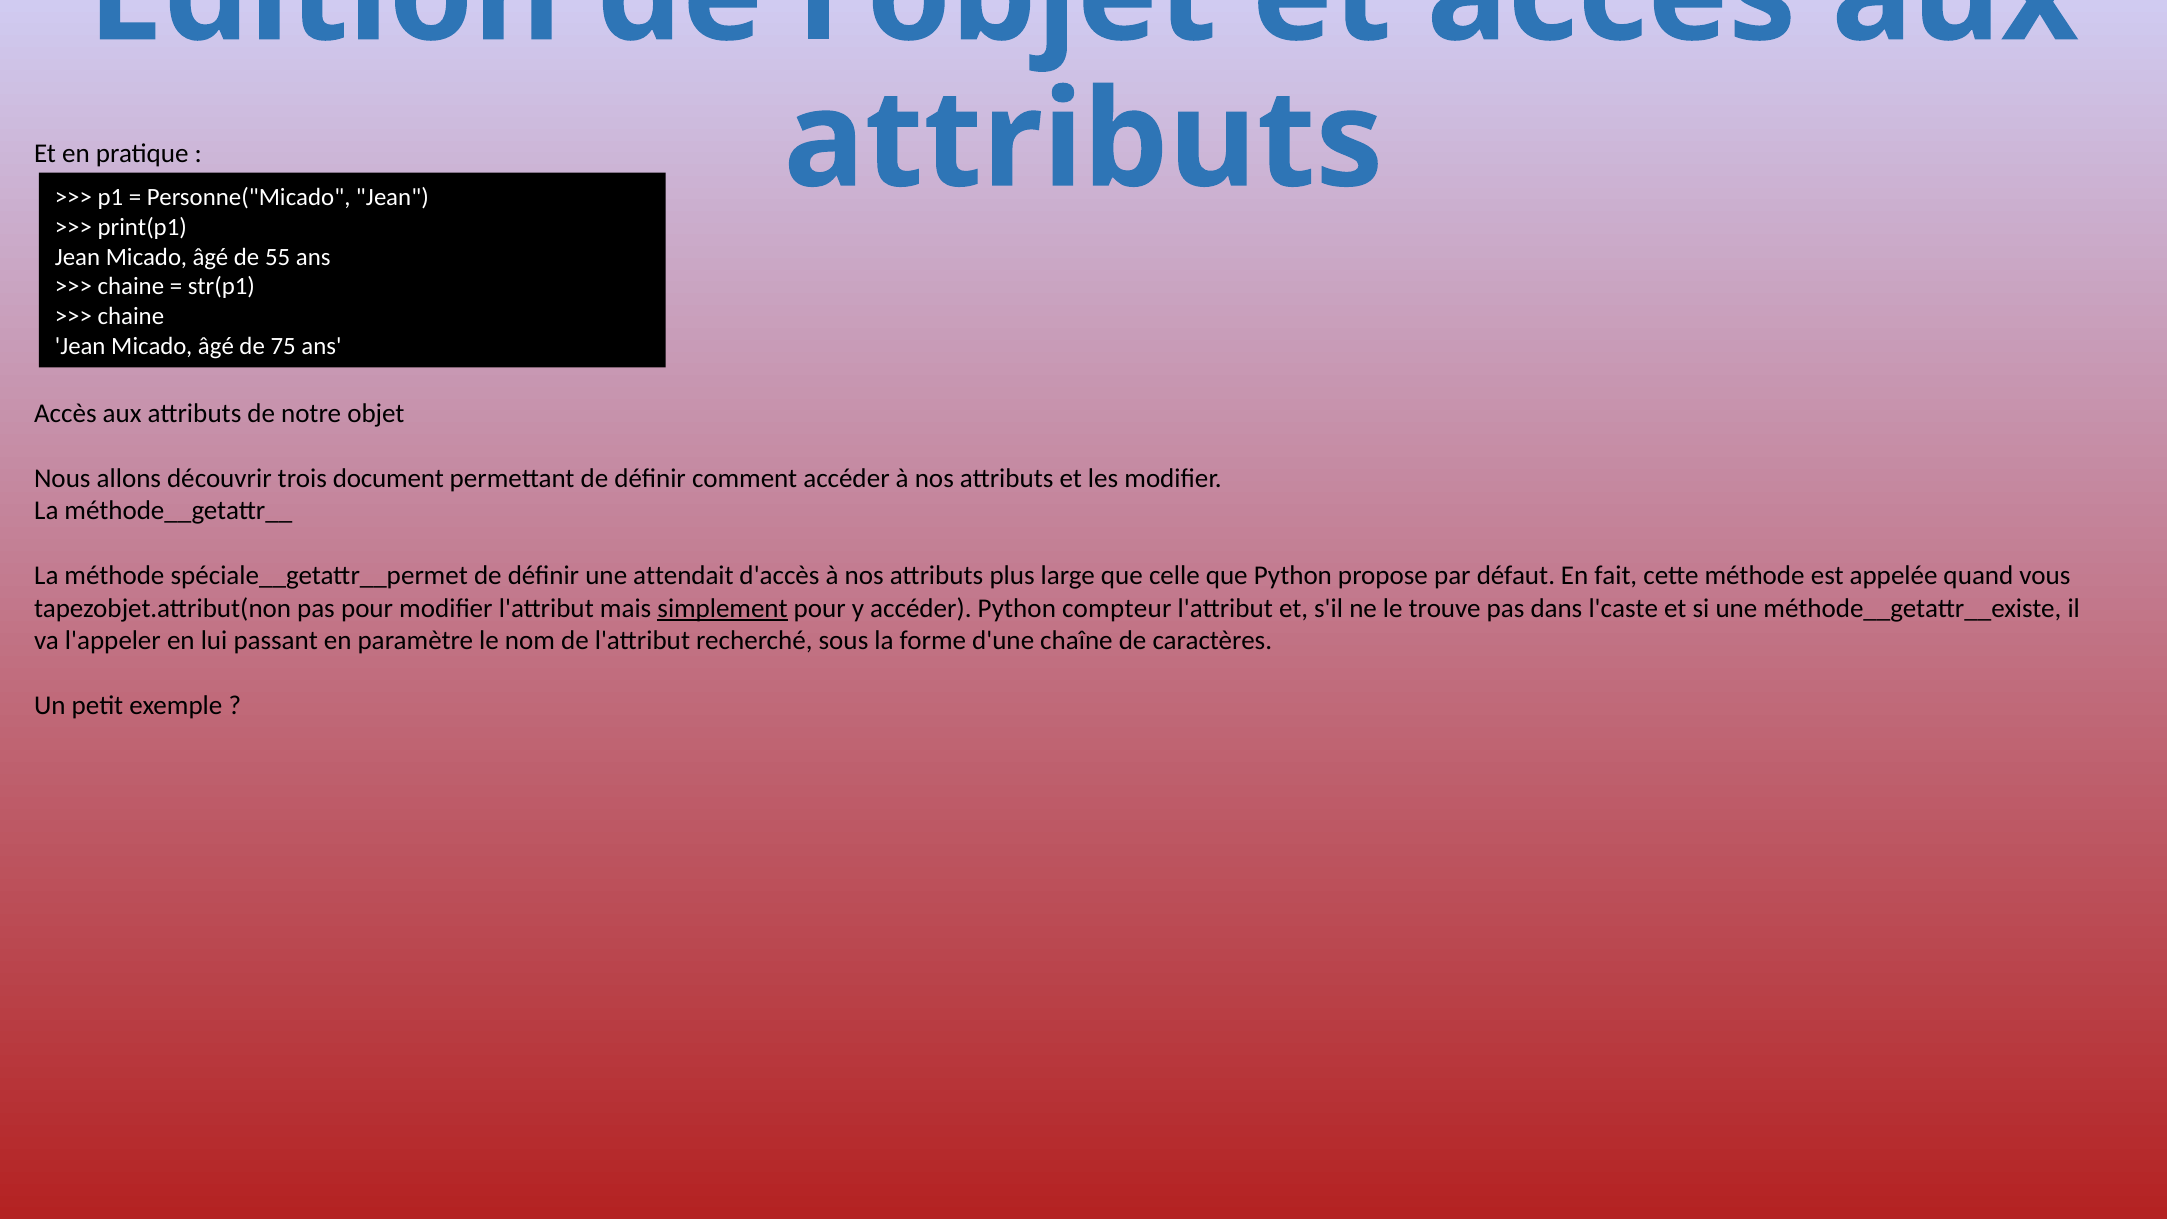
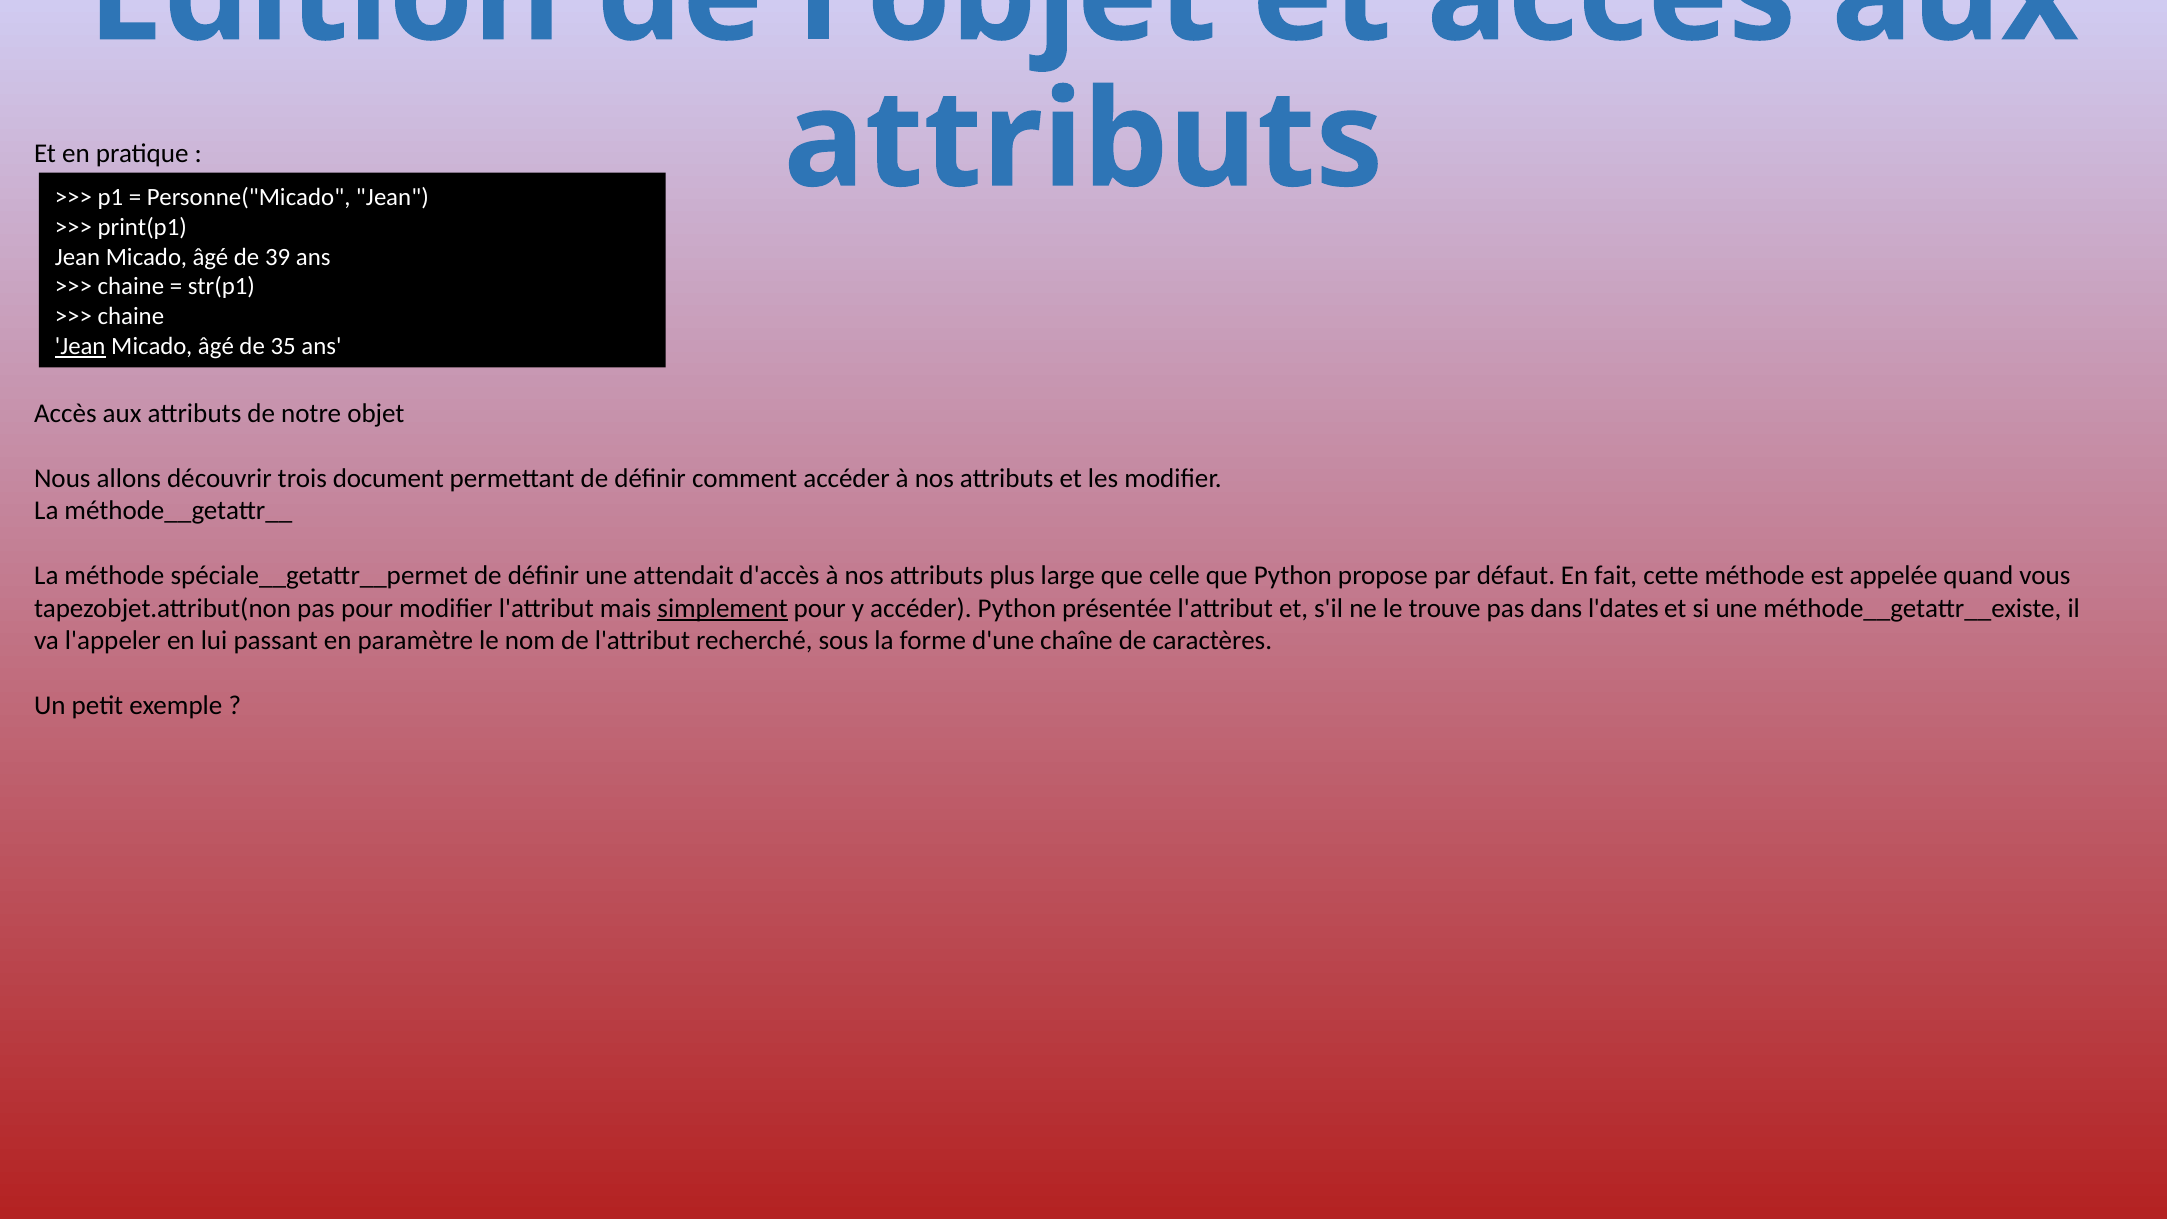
55: 55 -> 39 (278, 257)
Jean underline: none -> present (80, 346)
75: 75 -> 35 (283, 346)
compteur: compteur -> présentée (1117, 608)
l'caste: l'caste -> l'dates (1623, 608)
